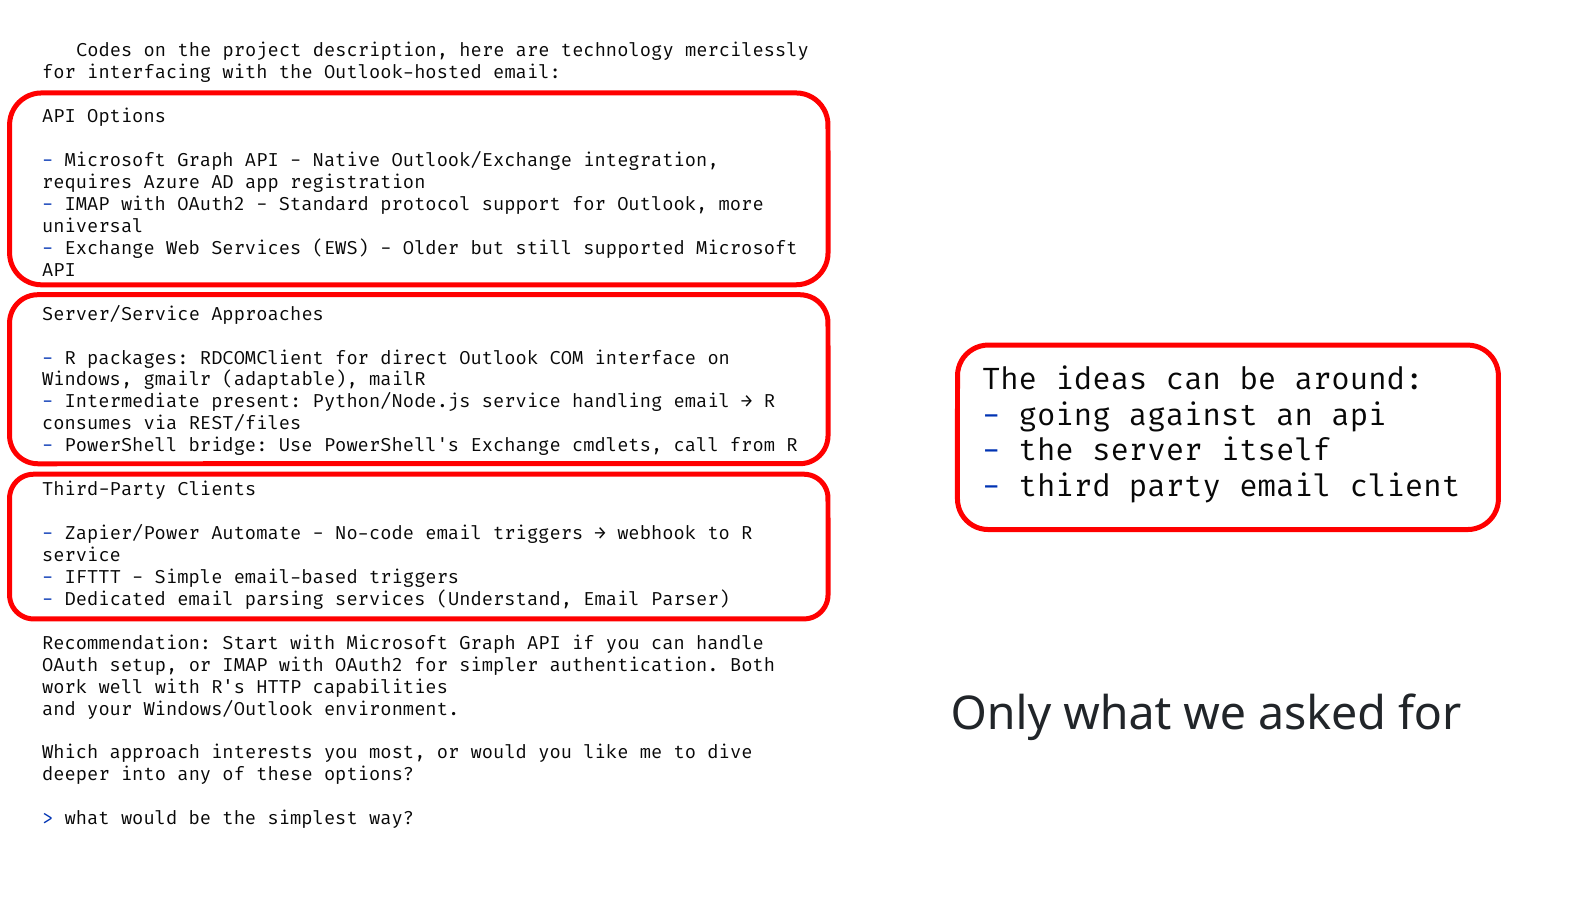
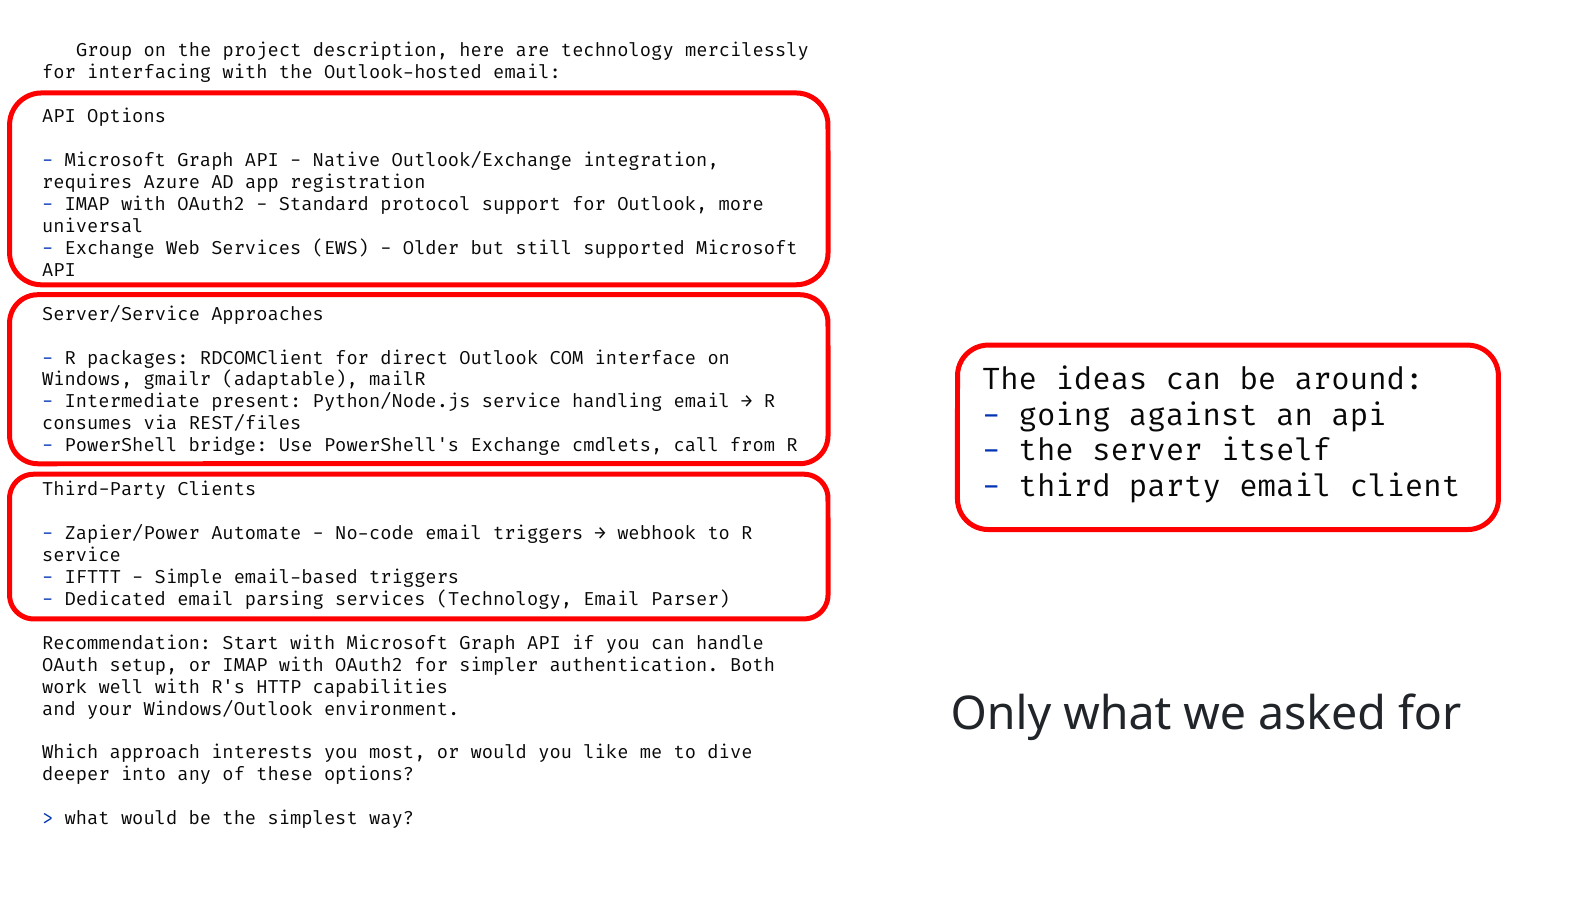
Codes: Codes -> Group (104, 51)
services Understand: Understand -> Technology (504, 599)
